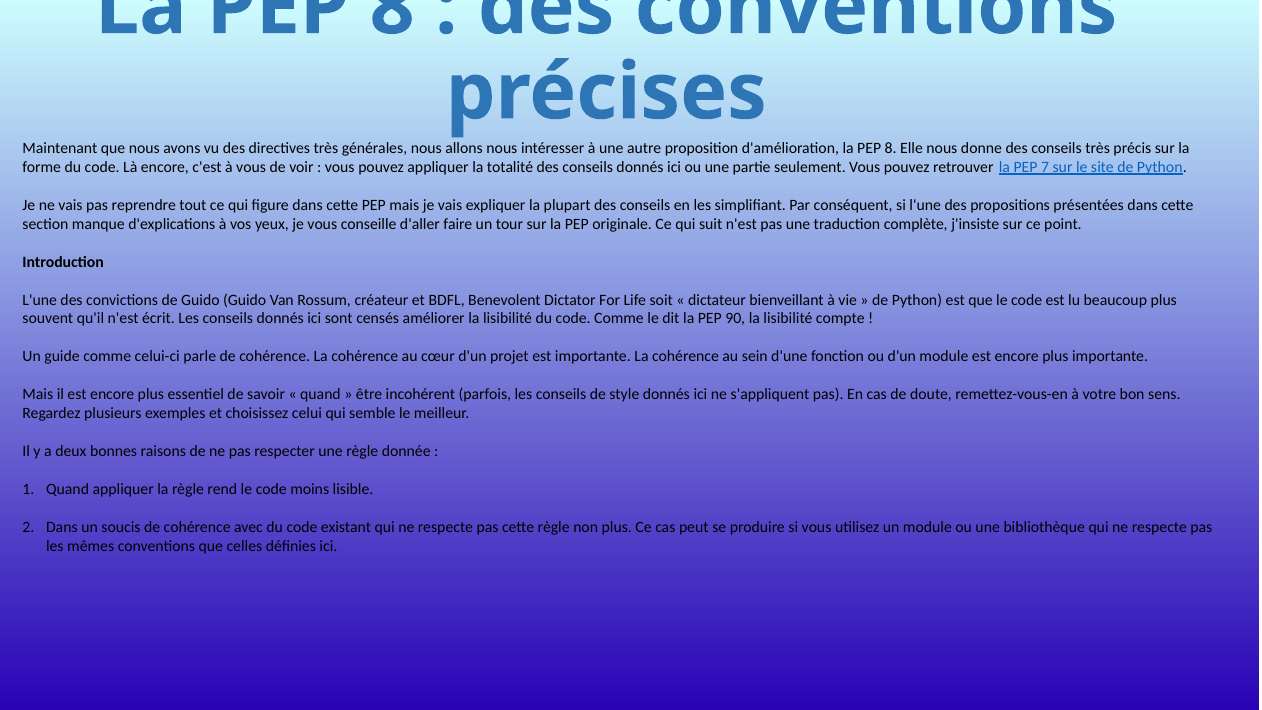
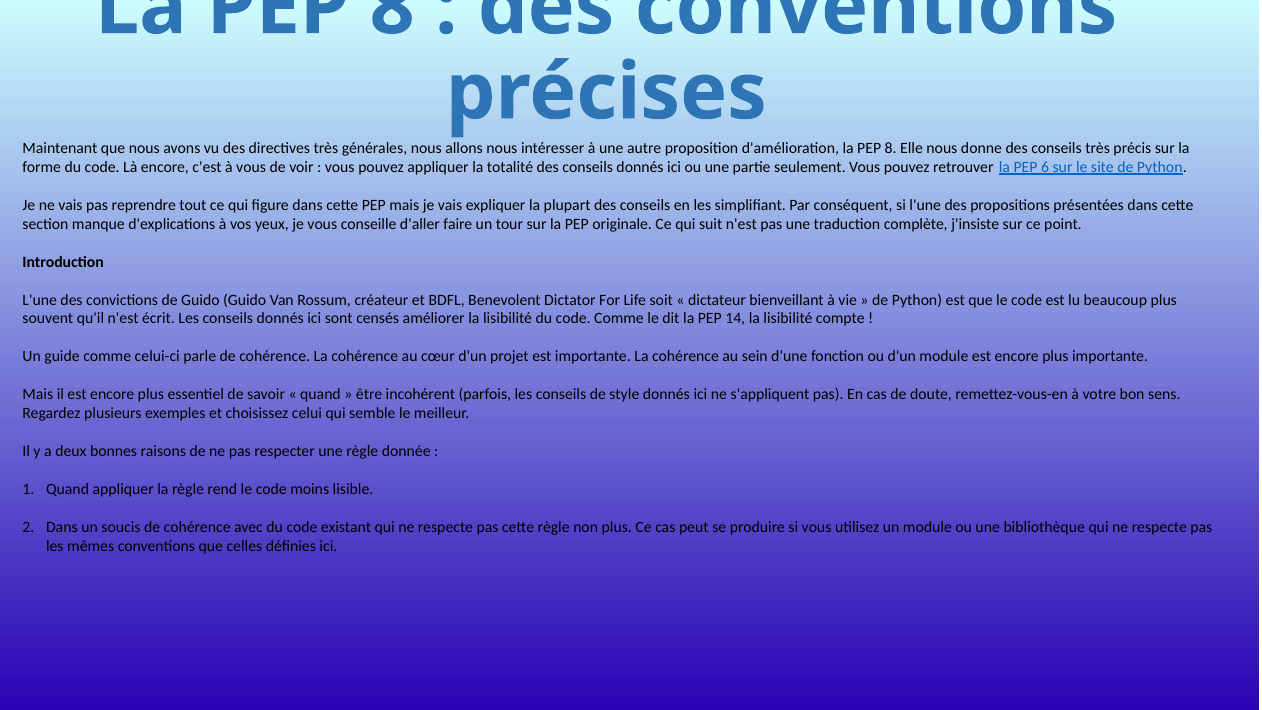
7: 7 -> 6 (1045, 167)
90: 90 -> 14 (735, 319)
